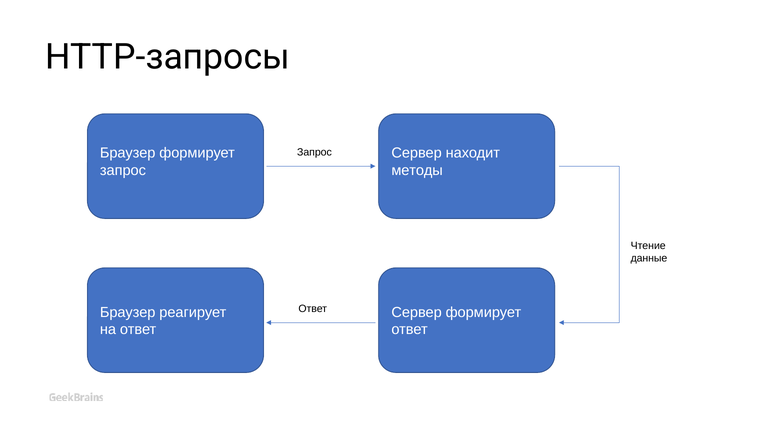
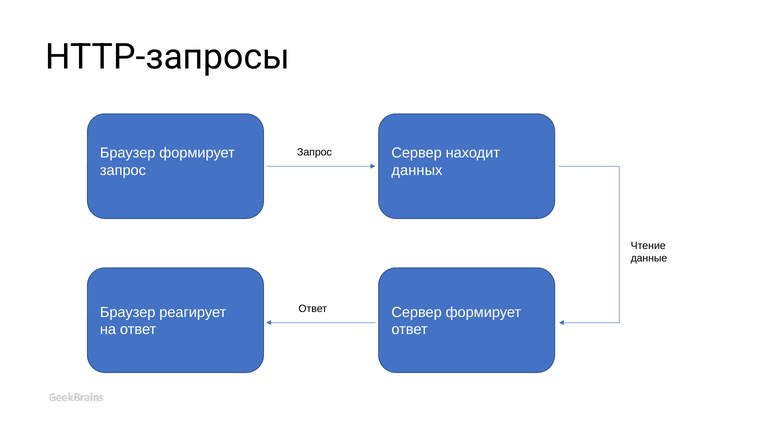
методы: методы -> данных (417, 170)
